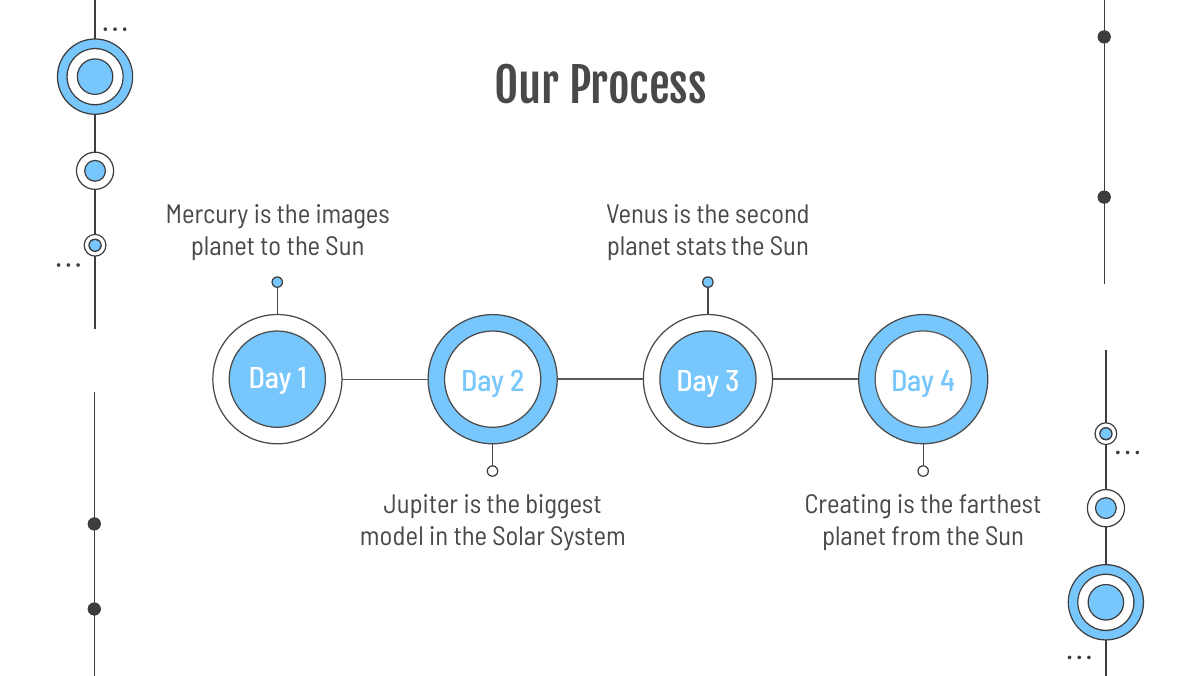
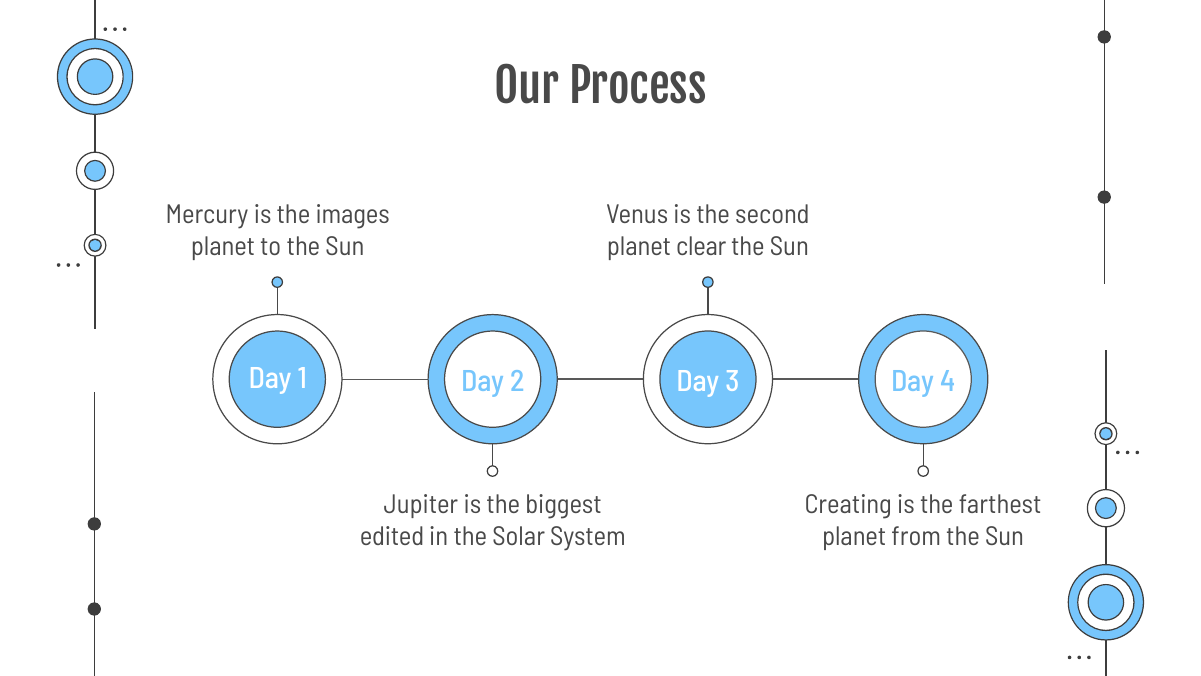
stats: stats -> clear (701, 246)
model: model -> edited (392, 536)
